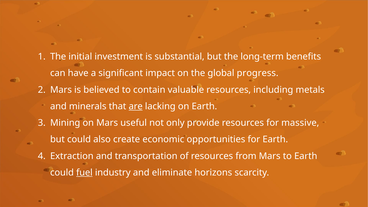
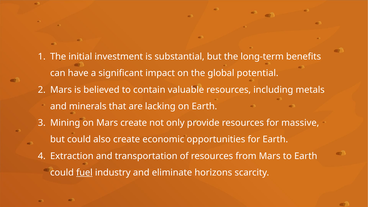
progress: progress -> potential (258, 73)
are underline: present -> none (136, 106)
Mars useful: useful -> create (134, 123)
